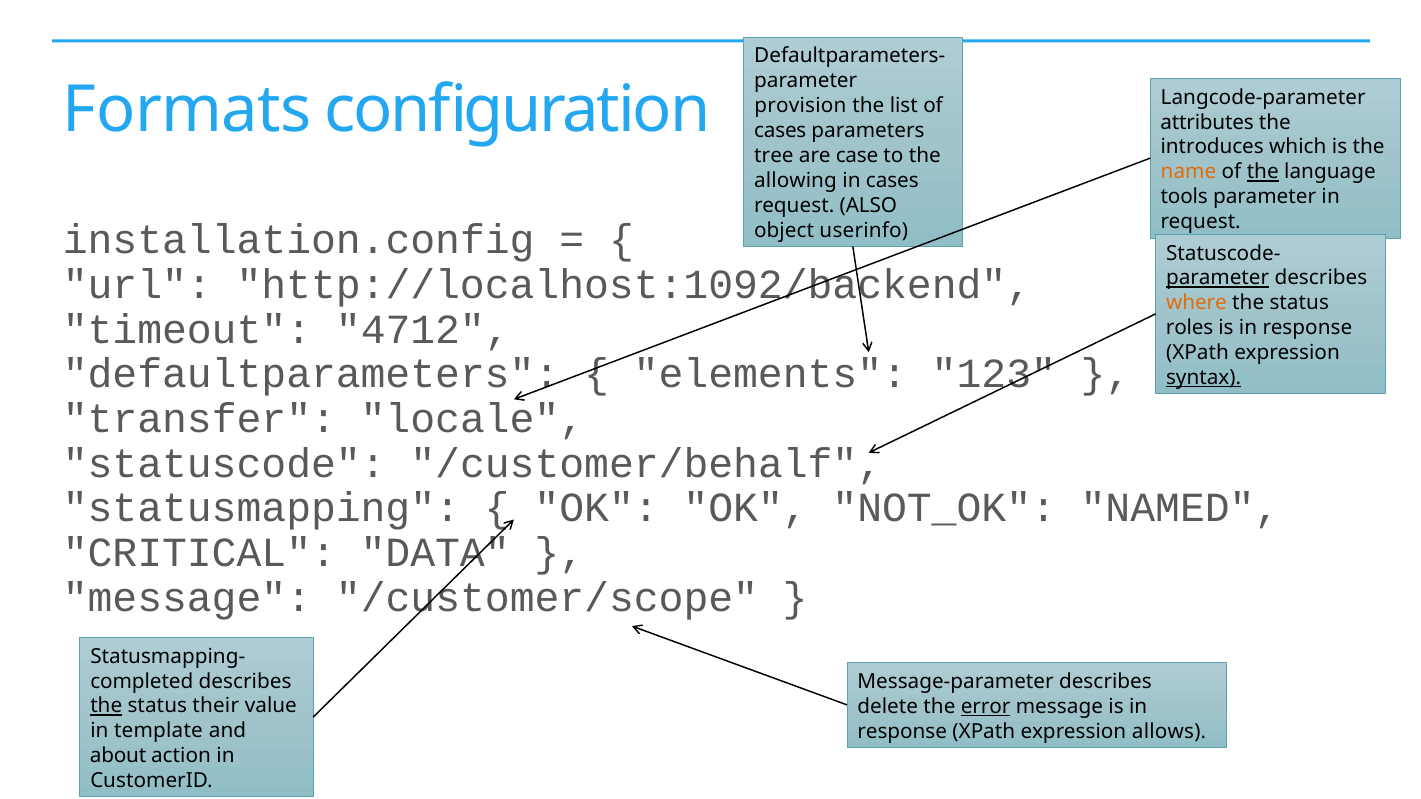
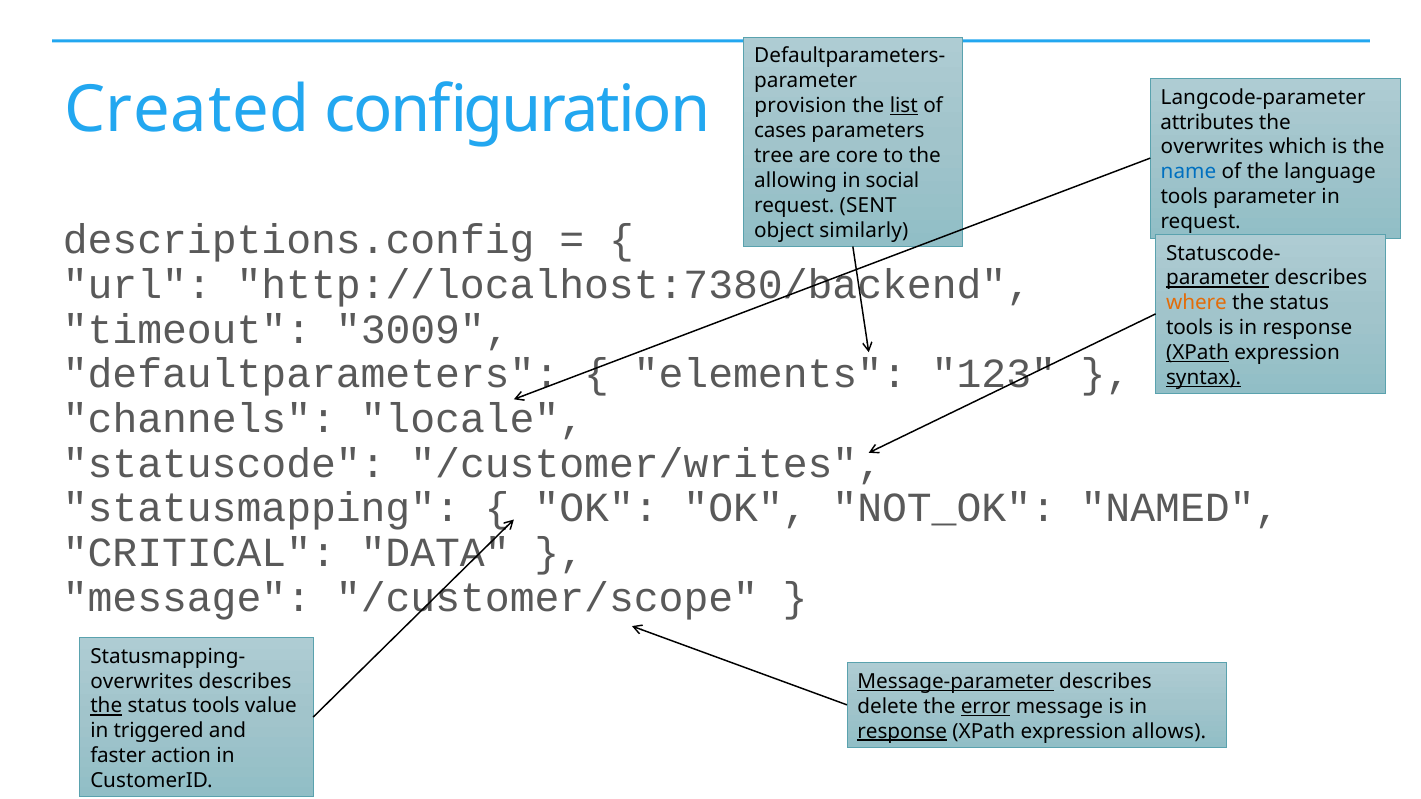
Formats: Formats -> Created (187, 110)
list underline: none -> present (904, 106)
introduces: introduces -> overwrites (1212, 147)
case: case -> core (857, 156)
name colour: orange -> blue (1188, 172)
the underline: present -> none (1263, 172)
in cases: cases -> social (892, 181)
ALSO: ALSO -> SENT (868, 205)
userinfo: userinfo -> similarly (864, 230)
installation.config: installation.config -> descriptions.config (299, 240)
http://localhost:1092/backend: http://localhost:1092/backend -> http://localhost:7380/backend (634, 285)
4712: 4712 -> 3009 (423, 330)
roles: roles -> tools (1190, 328)
XPath underline: none -> present (1197, 353)
transfer: transfer -> channels (199, 419)
/customer/behalf: /customer/behalf -> /customer/writes (646, 464)
completed: completed -> overwrites (142, 681)
Message-parameter underline: none -> present (956, 682)
their: their -> tools (216, 706)
template: template -> triggered (159, 731)
response underline: none -> present (902, 731)
about: about -> faster (118, 756)
